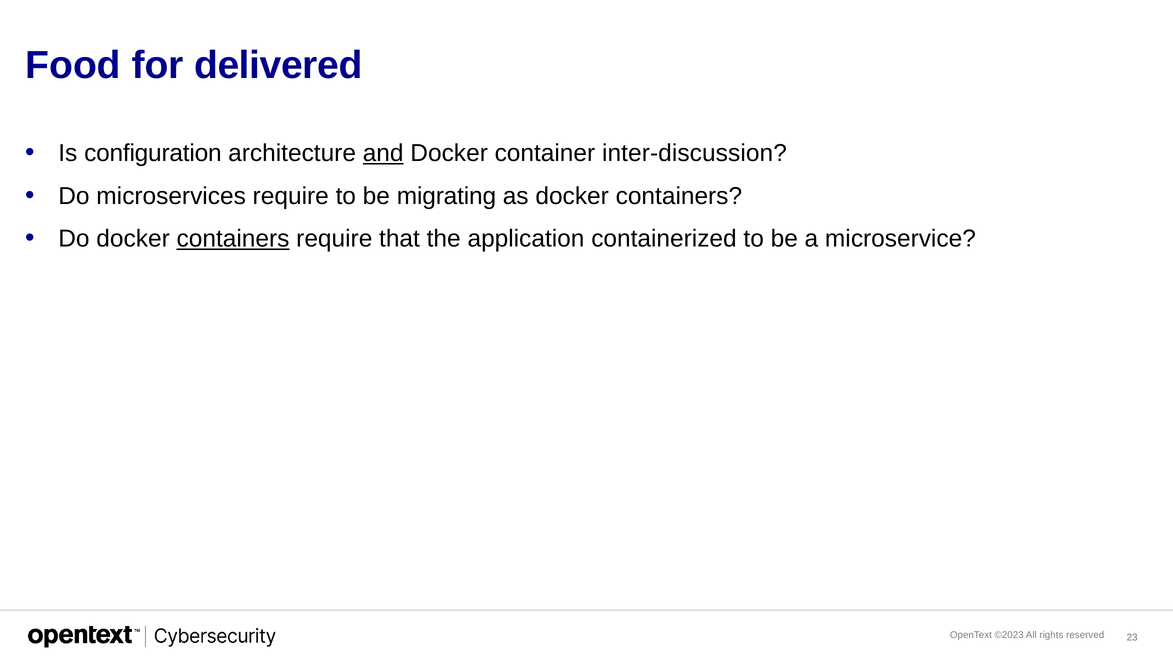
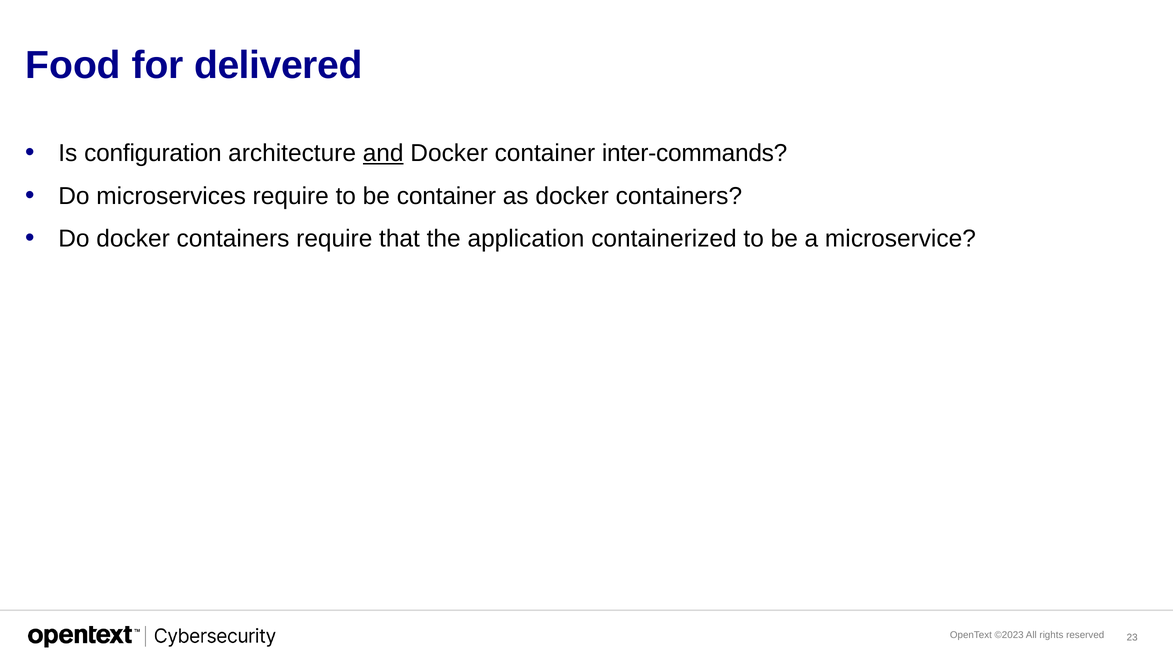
inter-discussion: inter-discussion -> inter-commands (695, 153)
be migrating: migrating -> container (446, 196)
containers underline: present -> none (233, 239)
